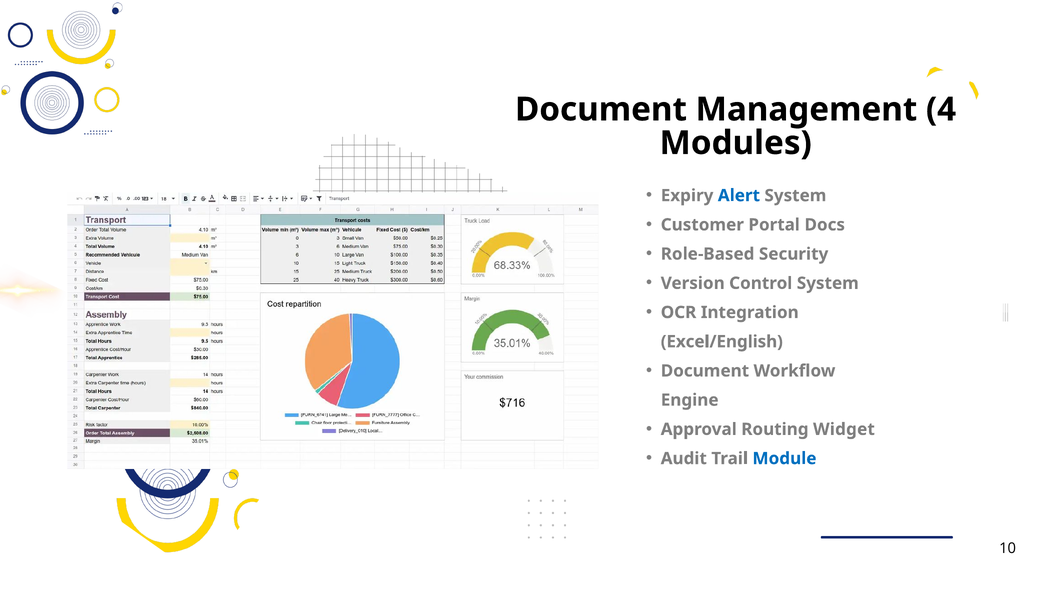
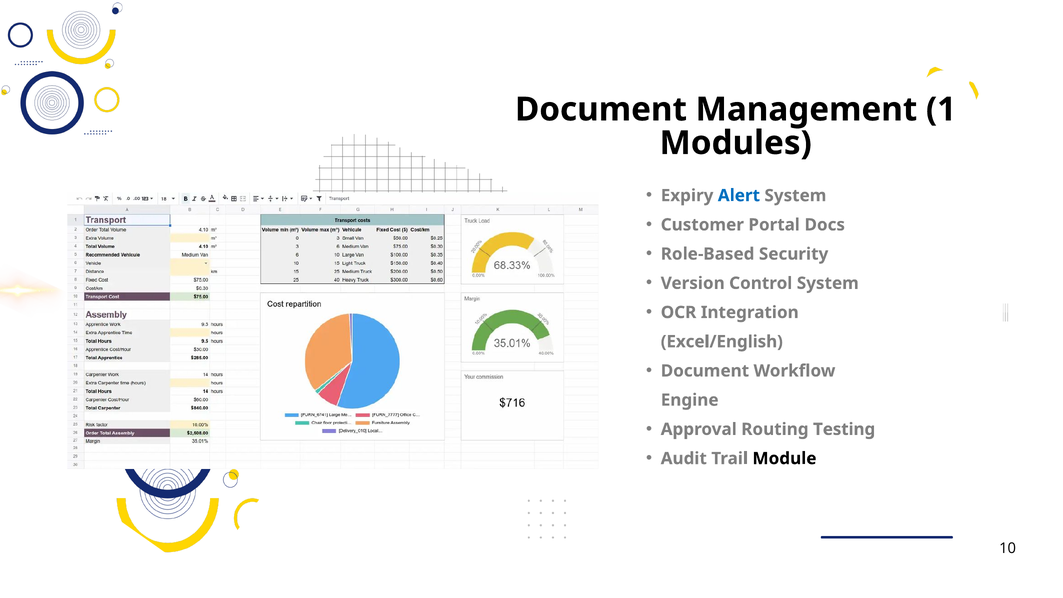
4: 4 -> 1 (941, 109)
Widget: Widget -> Testing (844, 429)
Module colour: blue -> black (784, 458)
